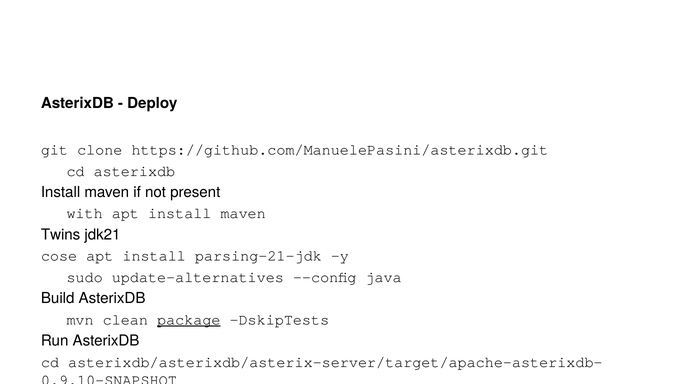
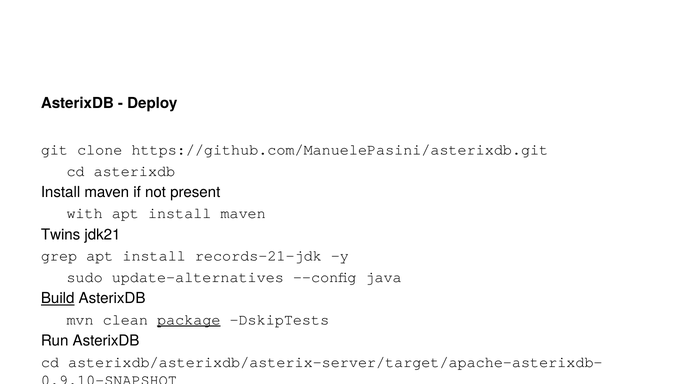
cose: cose -> grep (59, 256)
parsing-21-jdk: parsing-21-jdk -> records-21-jdk (258, 256)
Build underline: none -> present (58, 298)
